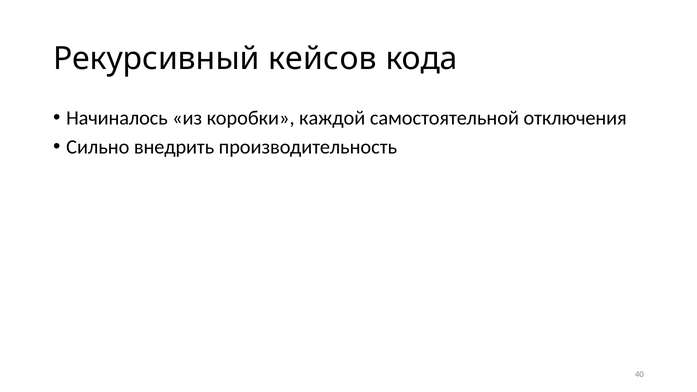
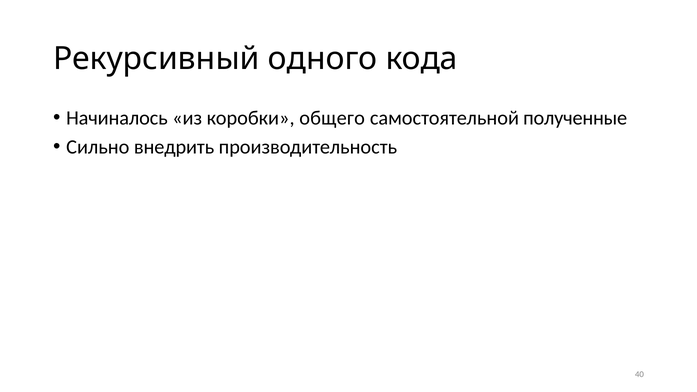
кейсов: кейсов -> одного (323, 59)
каждой: каждой -> общего (332, 118)
отключения: отключения -> полученные (575, 118)
